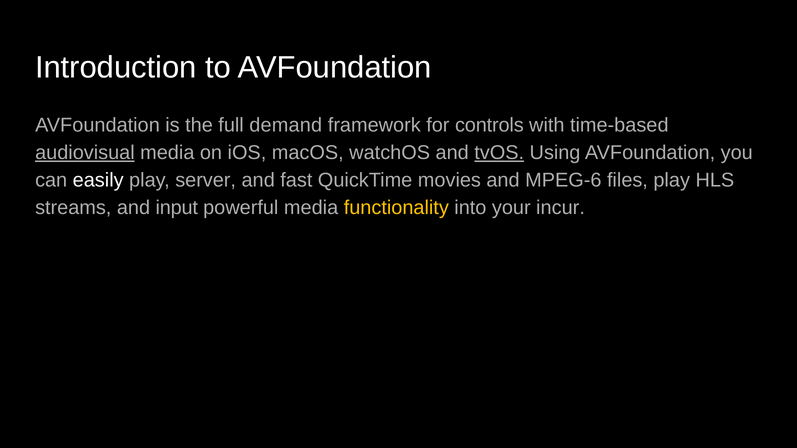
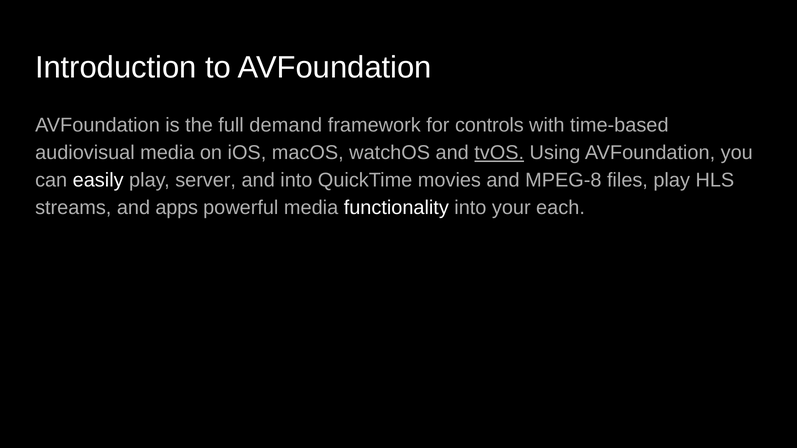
audiovisual underline: present -> none (85, 153)
and fast: fast -> into (296, 180)
MPEG-6: MPEG-6 -> MPEG-8 (563, 180)
input: input -> apps (177, 208)
functionality colour: yellow -> white (396, 208)
incur: incur -> each (561, 208)
